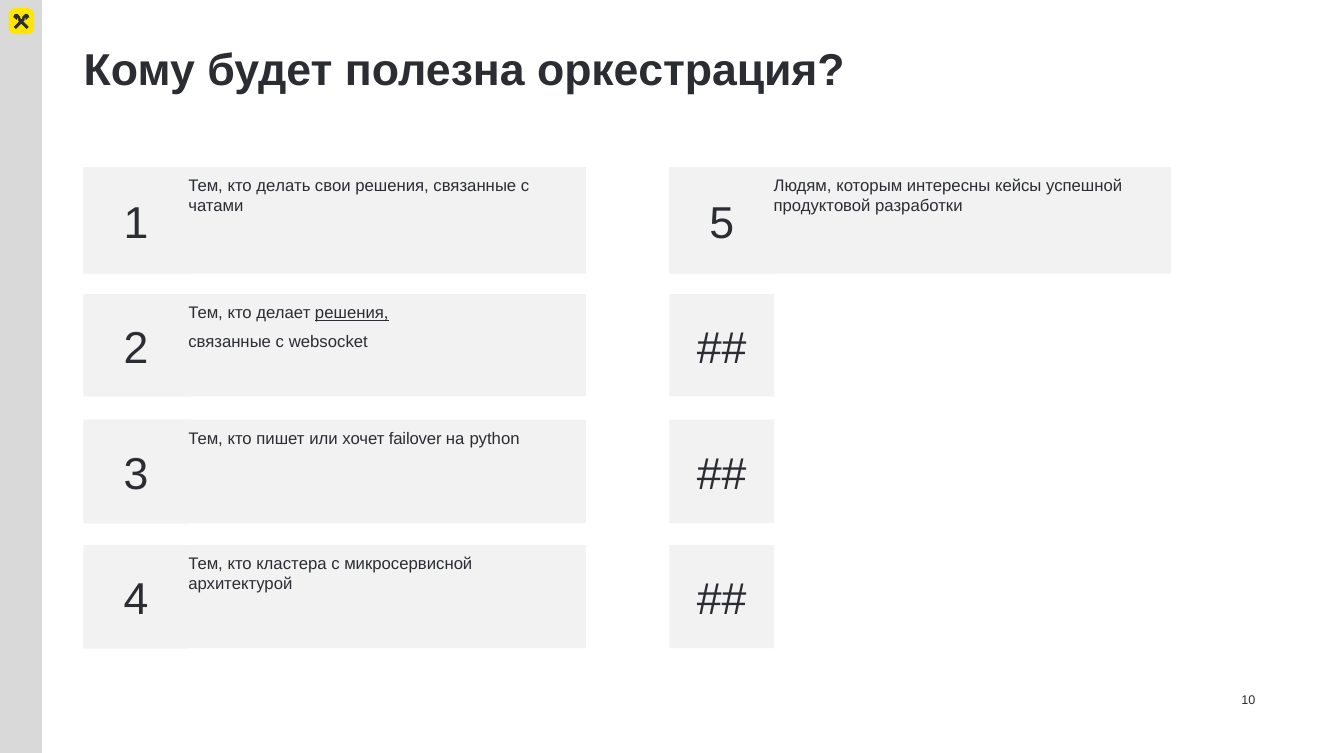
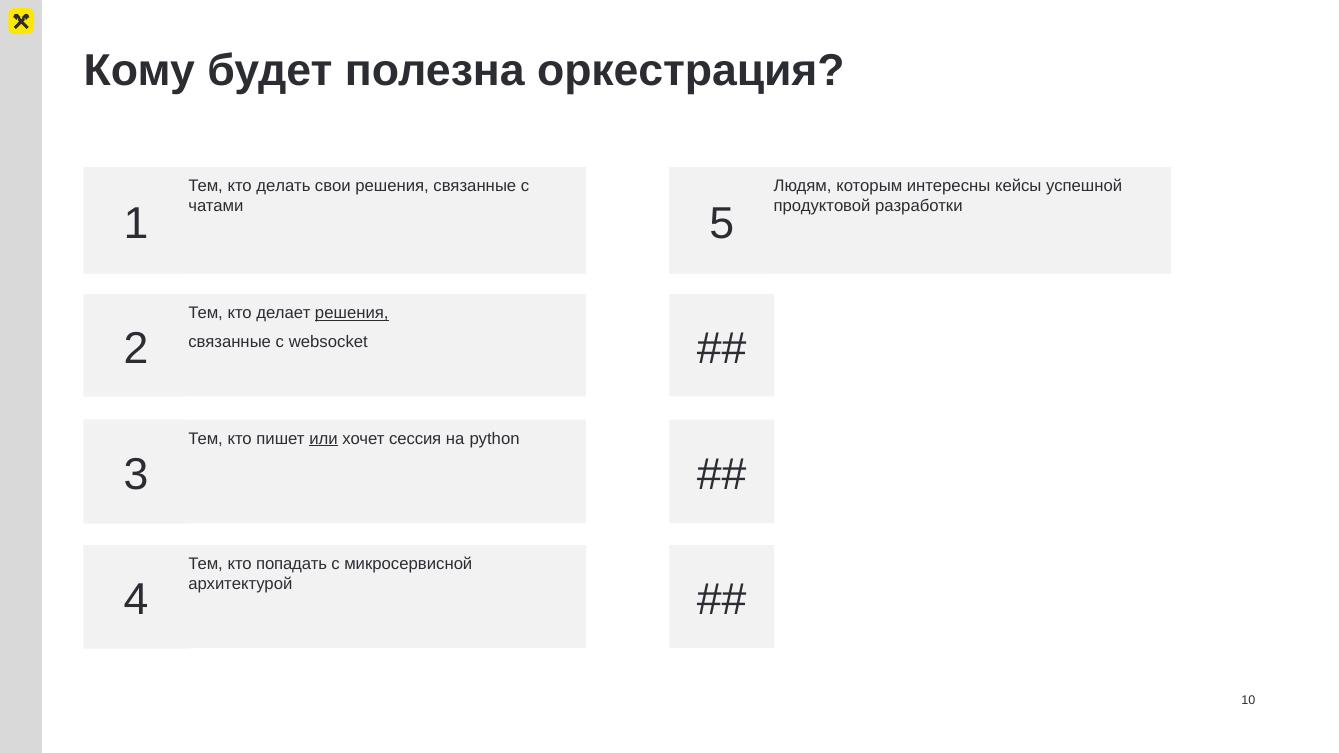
или underline: none -> present (323, 439)
failover: failover -> сессия (415, 439)
кластера: кластера -> попадать (292, 564)
